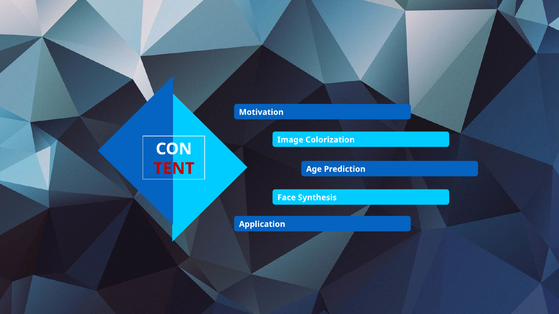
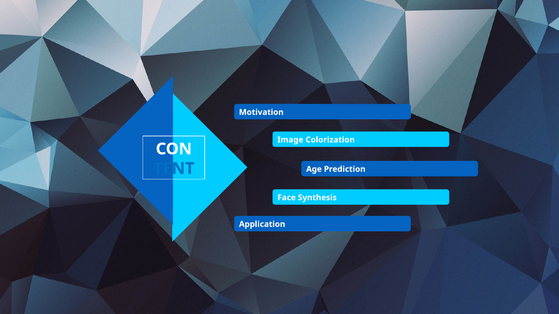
TENT colour: red -> blue (174, 168)
